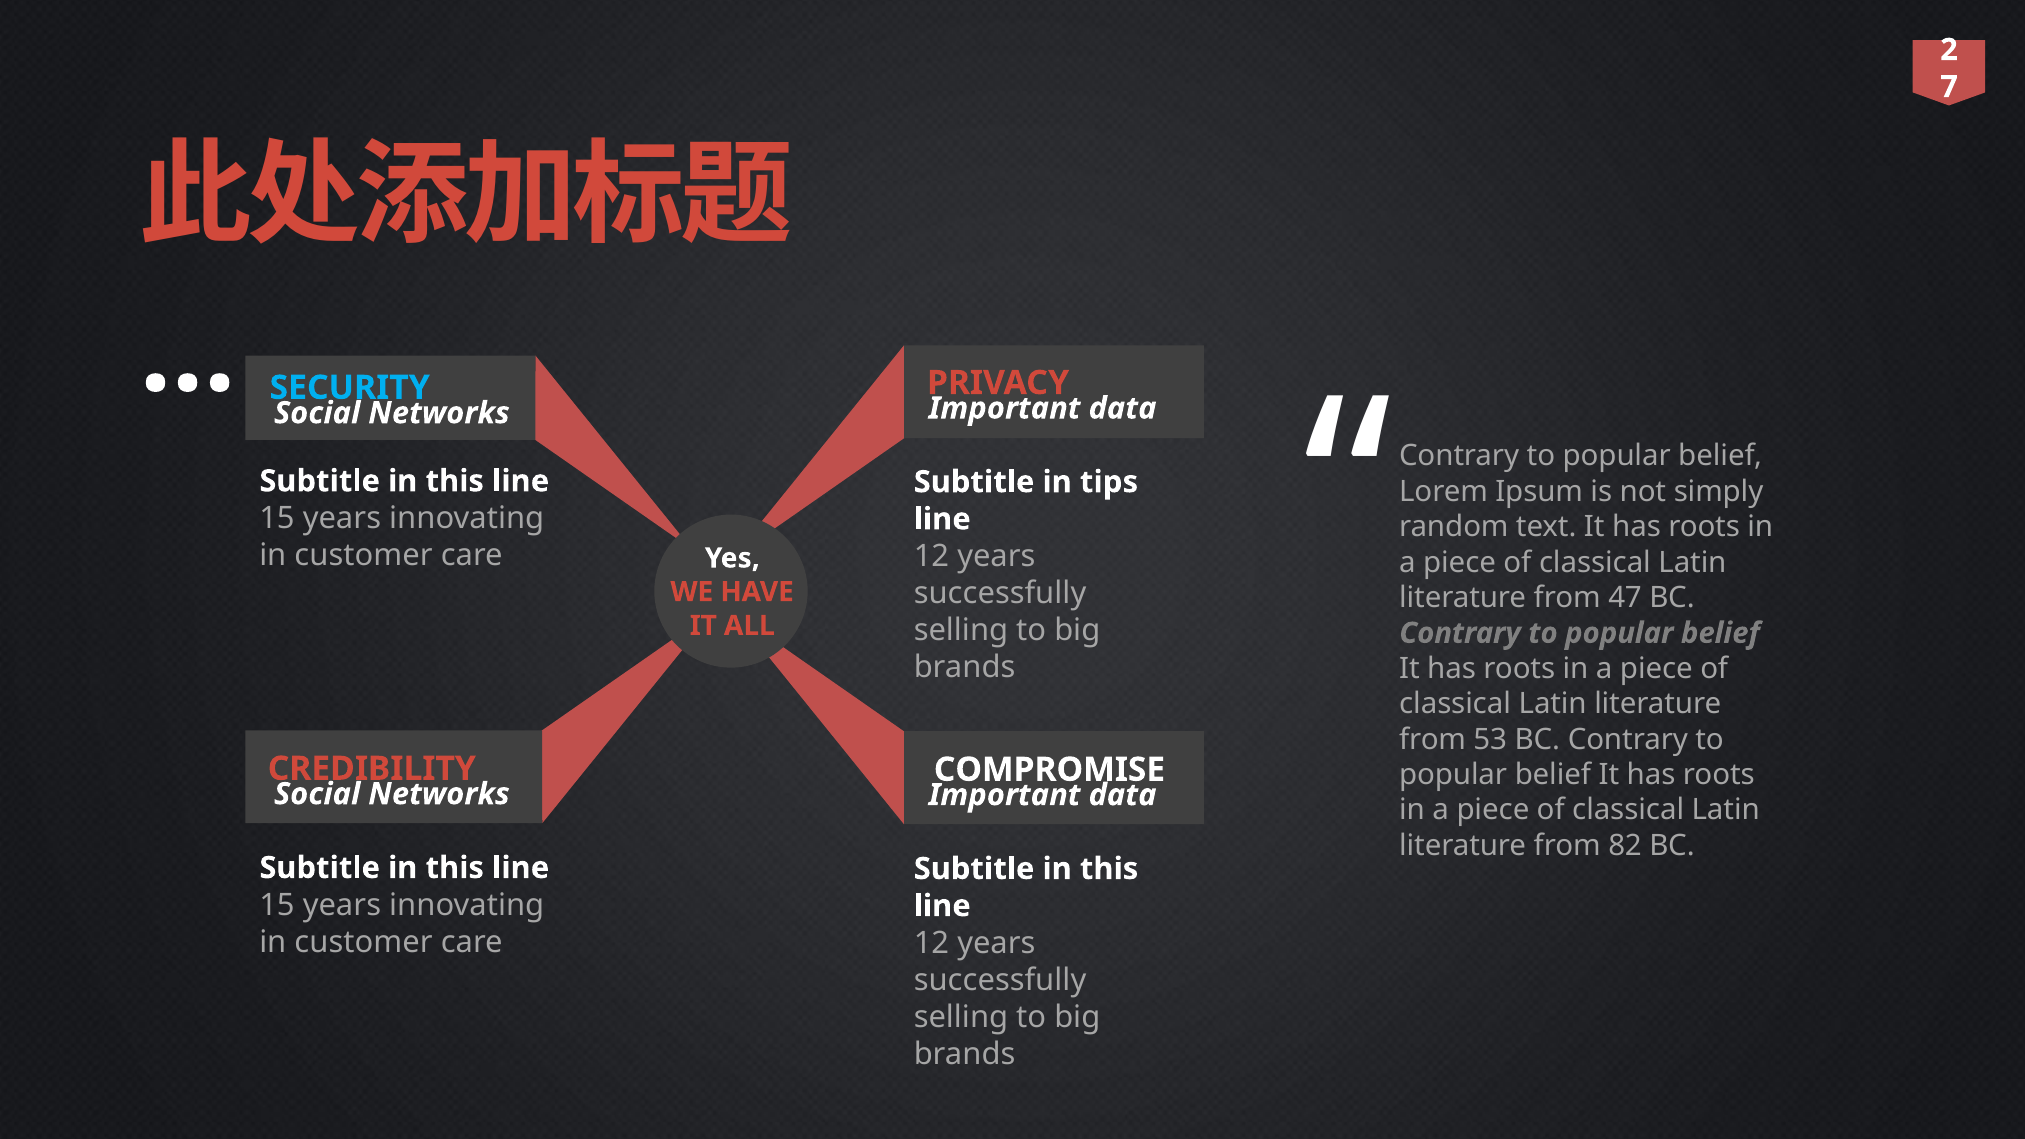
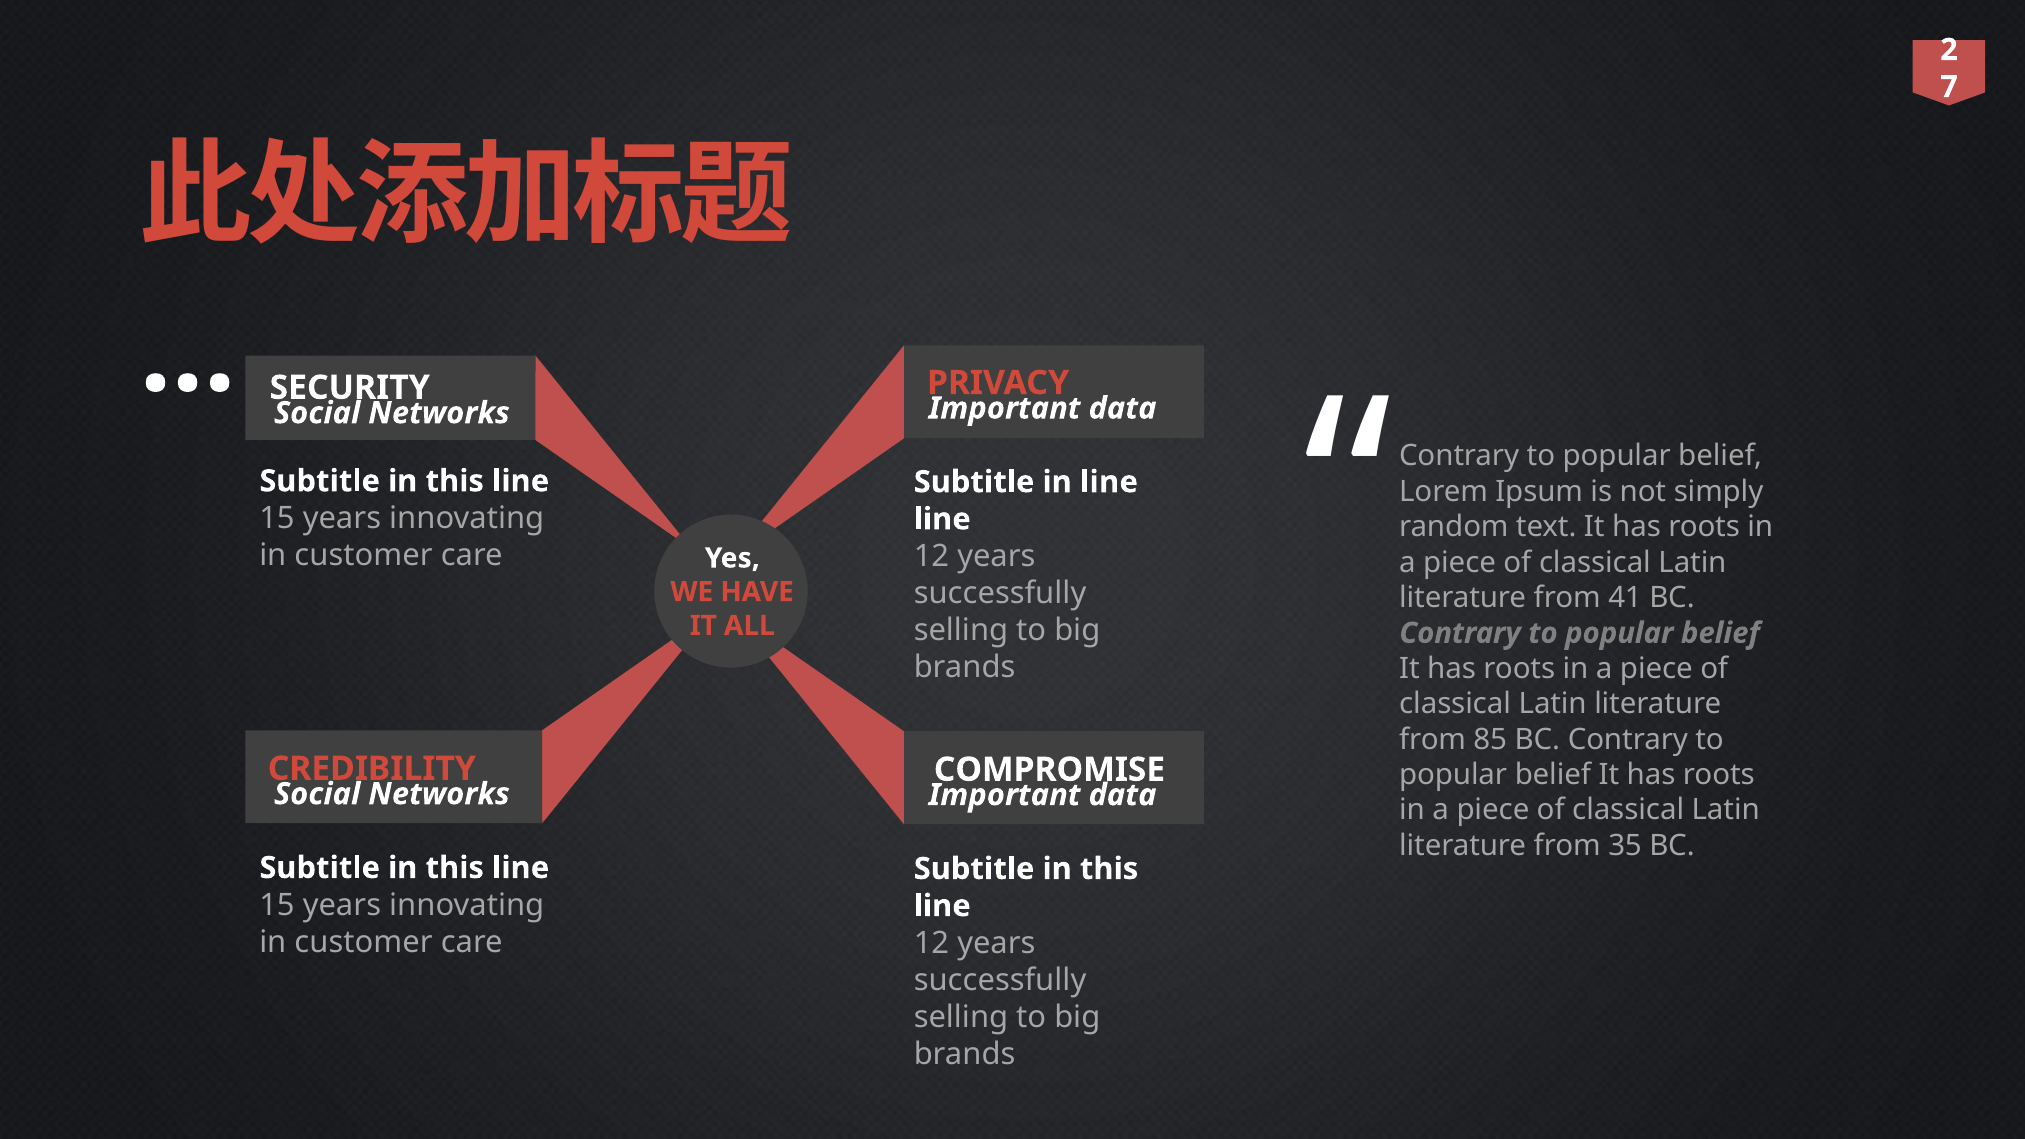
SECURITY colour: light blue -> white (350, 388)
in tips: tips -> line (1109, 482)
47: 47 -> 41 (1625, 598)
53: 53 -> 85 (1490, 739)
82: 82 -> 35 (1625, 846)
